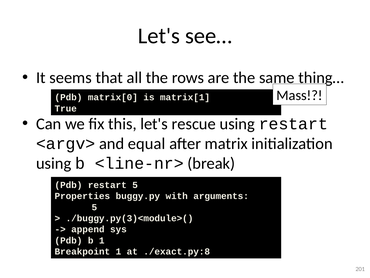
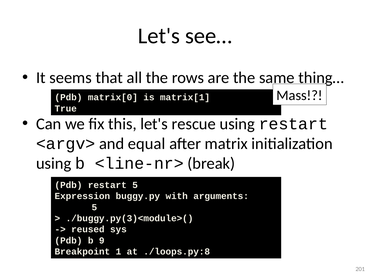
Properties: Properties -> Expression (82, 196)
append: append -> reused (88, 229)
b 1: 1 -> 9 (102, 240)
./exact.py:8: ./exact.py:8 -> ./loops.py:8 (177, 251)
